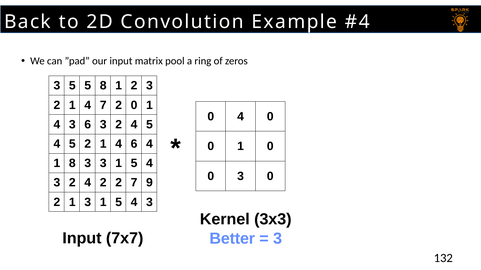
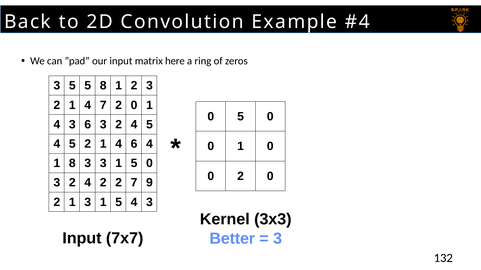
pool: pool -> here (175, 61)
0 4: 4 -> 5 (241, 117)
4: 4 -> 0 (149, 164)
0 3: 3 -> 2 (241, 176)
